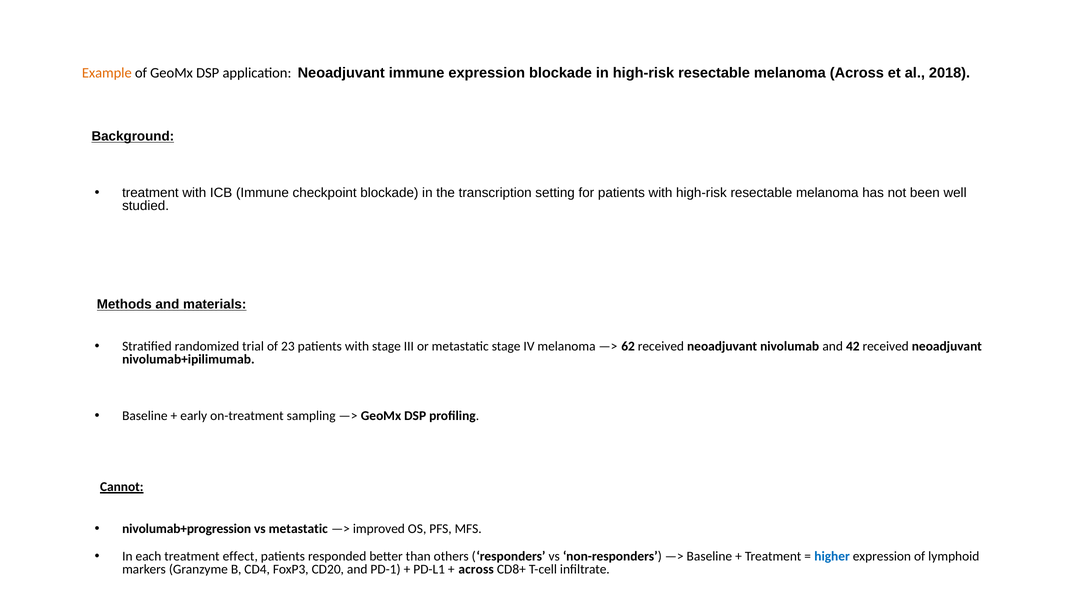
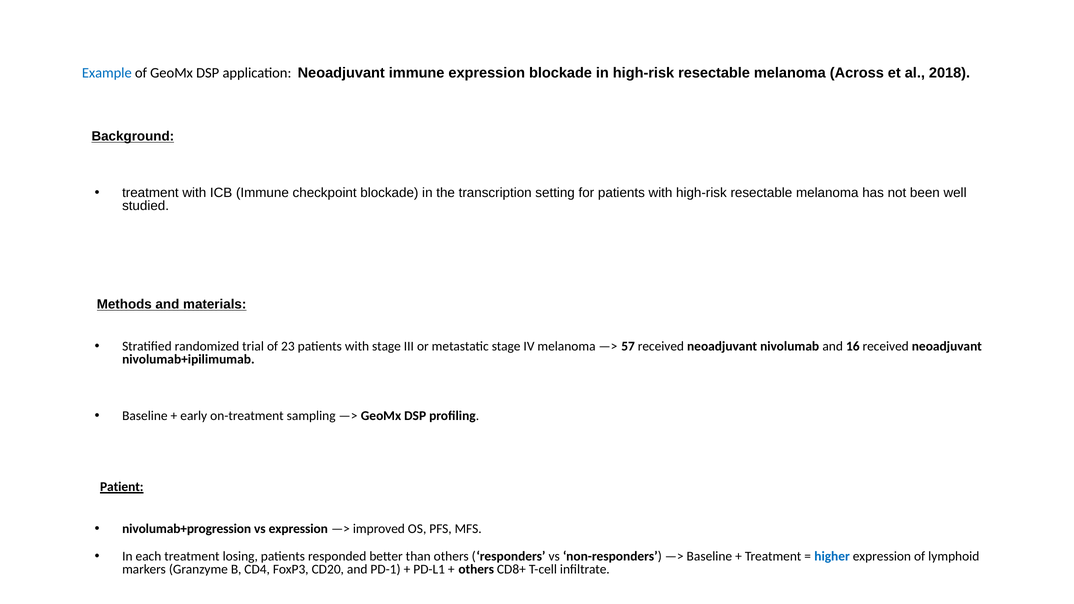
Example colour: orange -> blue (107, 73)
62: 62 -> 57 (628, 346)
42: 42 -> 16 (853, 346)
Cannot: Cannot -> Patient (122, 487)
vs metastatic: metastatic -> expression (298, 529)
effect: effect -> losing (240, 557)
across: across -> others (476, 570)
